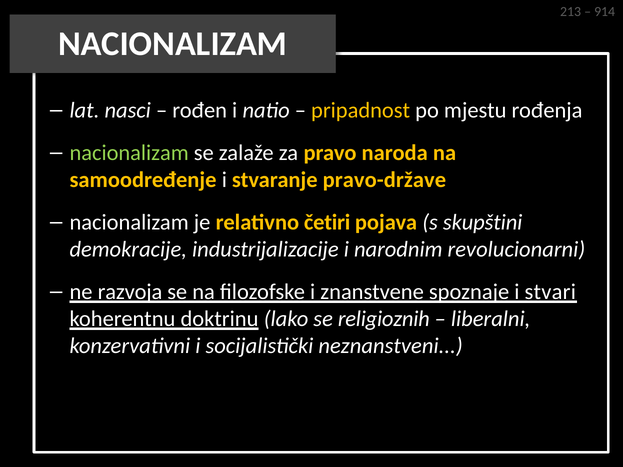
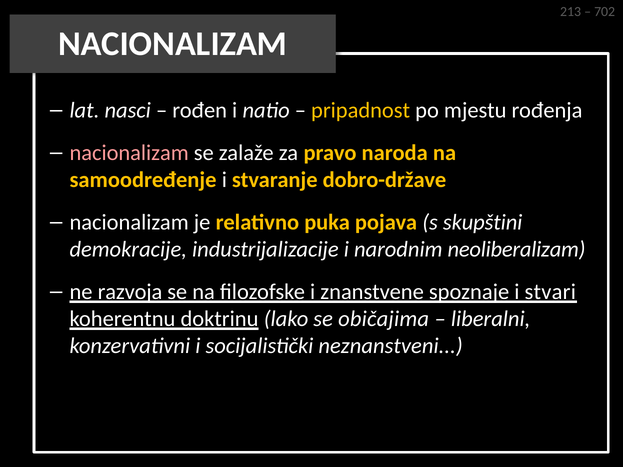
914: 914 -> 702 (605, 12)
nacionalizam colour: light green -> pink (129, 153)
pravo-države: pravo-države -> dobro-države (384, 180)
četiri: četiri -> puka (327, 223)
revolucionarni: revolucionarni -> neoliberalizam (517, 250)
religioznih: religioznih -> običajima (384, 319)
